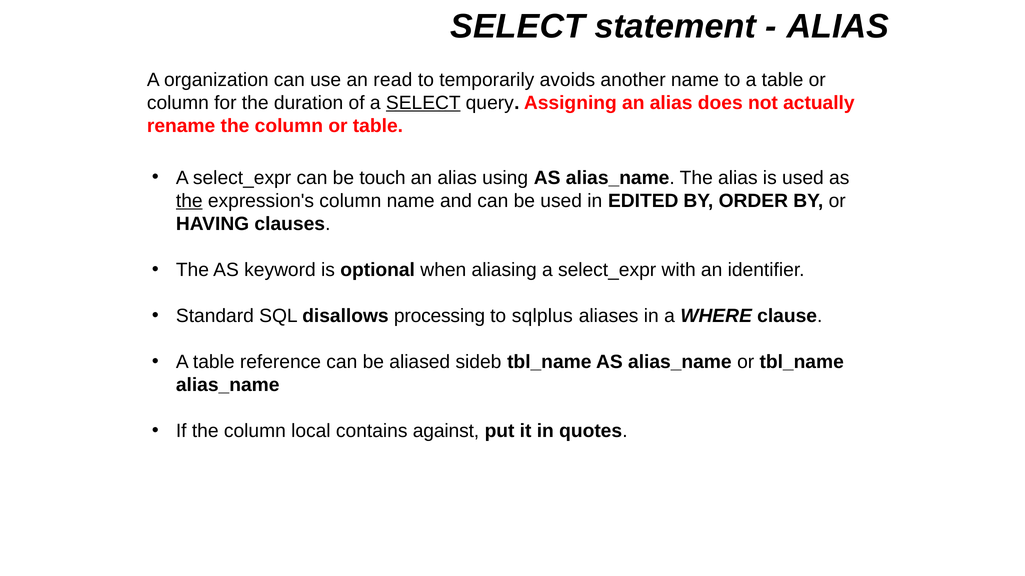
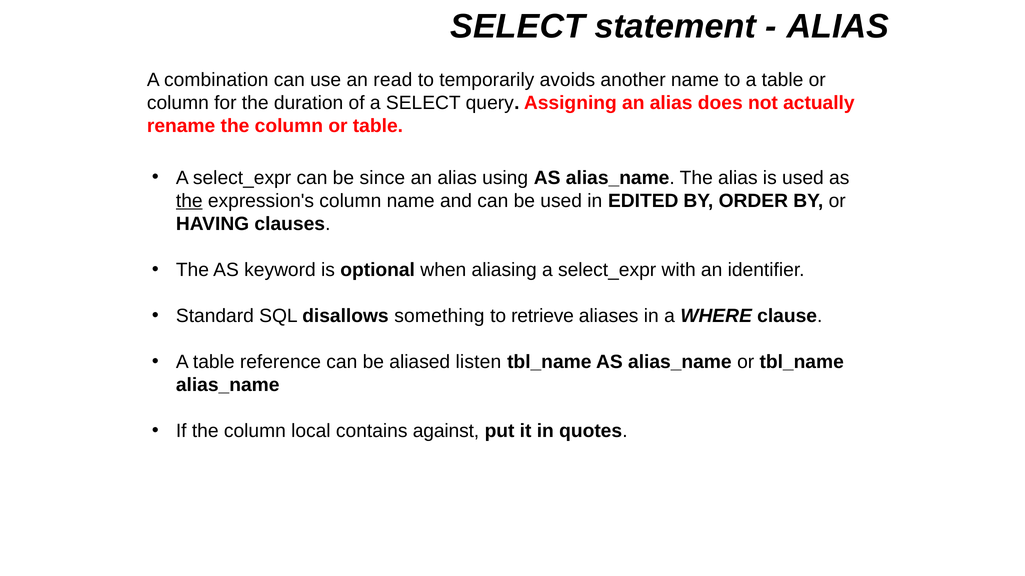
organization: organization -> combination (216, 80)
SELECT underline: present -> none (423, 103)
touch: touch -> since (382, 178)
processing: processing -> something (439, 316)
sqlplus: sqlplus -> retrieve (543, 316)
sideb: sideb -> listen (478, 362)
